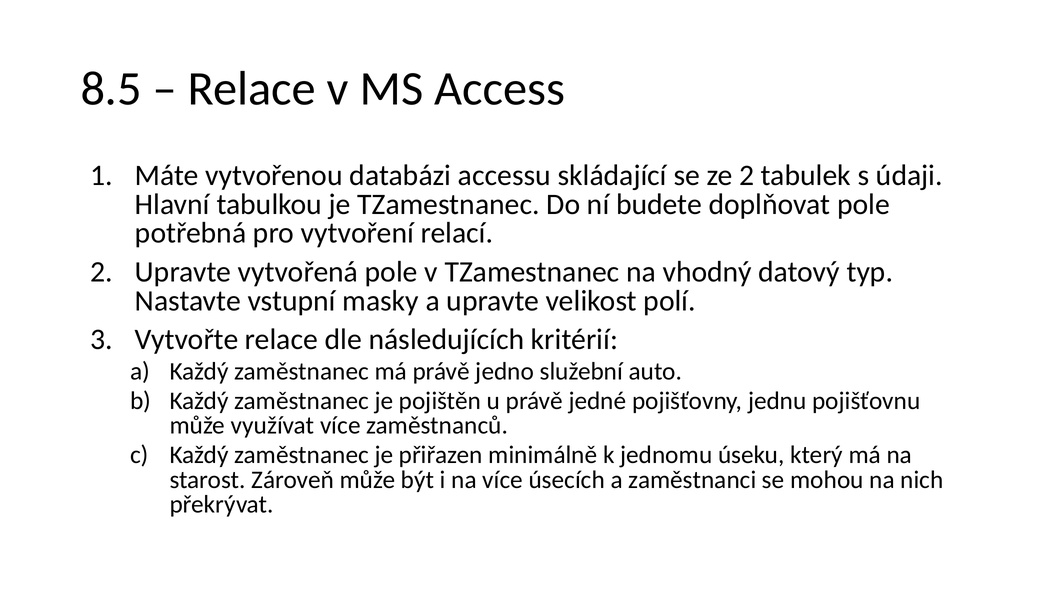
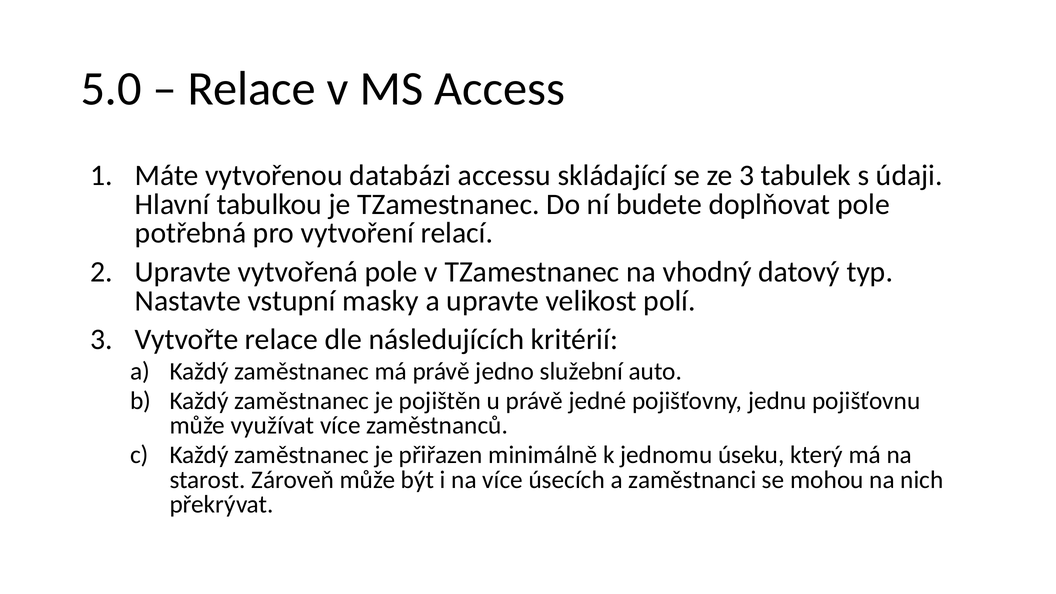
8.5: 8.5 -> 5.0 (111, 89)
ze 2: 2 -> 3 (747, 175)
